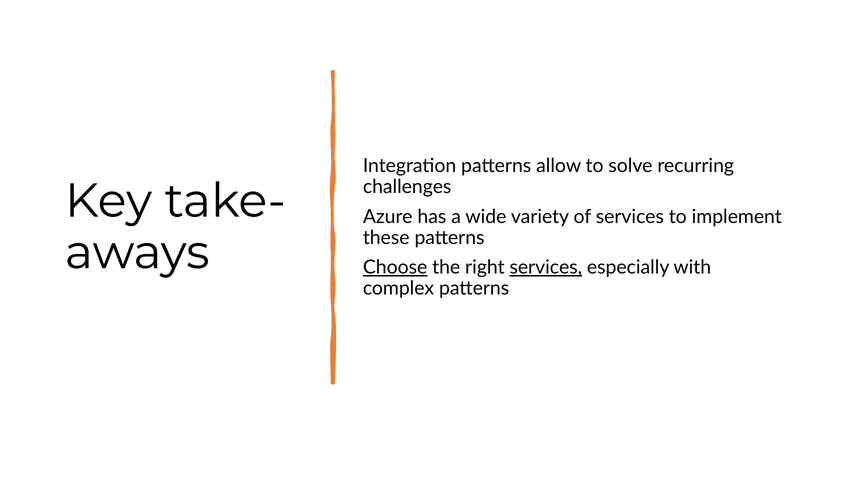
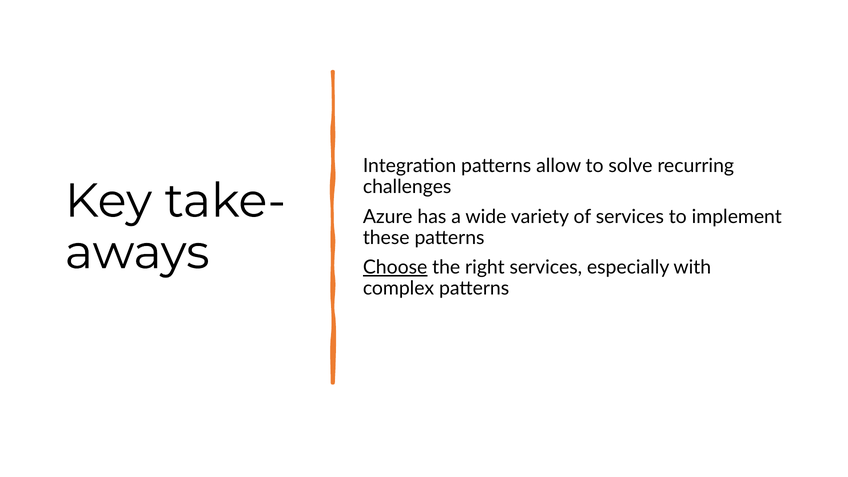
services underline: present -> none (546, 267)
